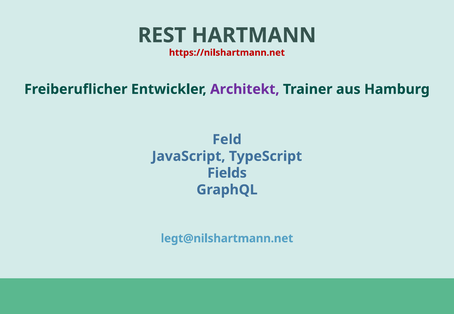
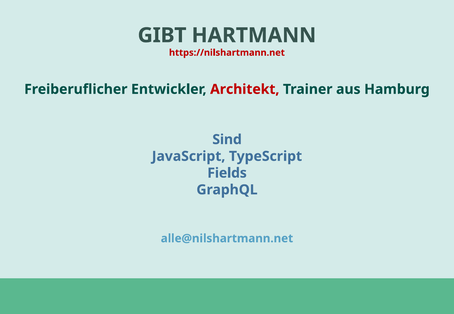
REST: REST -> GIBT (162, 35)
Architekt colour: purple -> red (245, 89)
Feld: Feld -> Sind (227, 140)
legt@nilshartmann.net: legt@nilshartmann.net -> alle@nilshartmann.net (227, 239)
